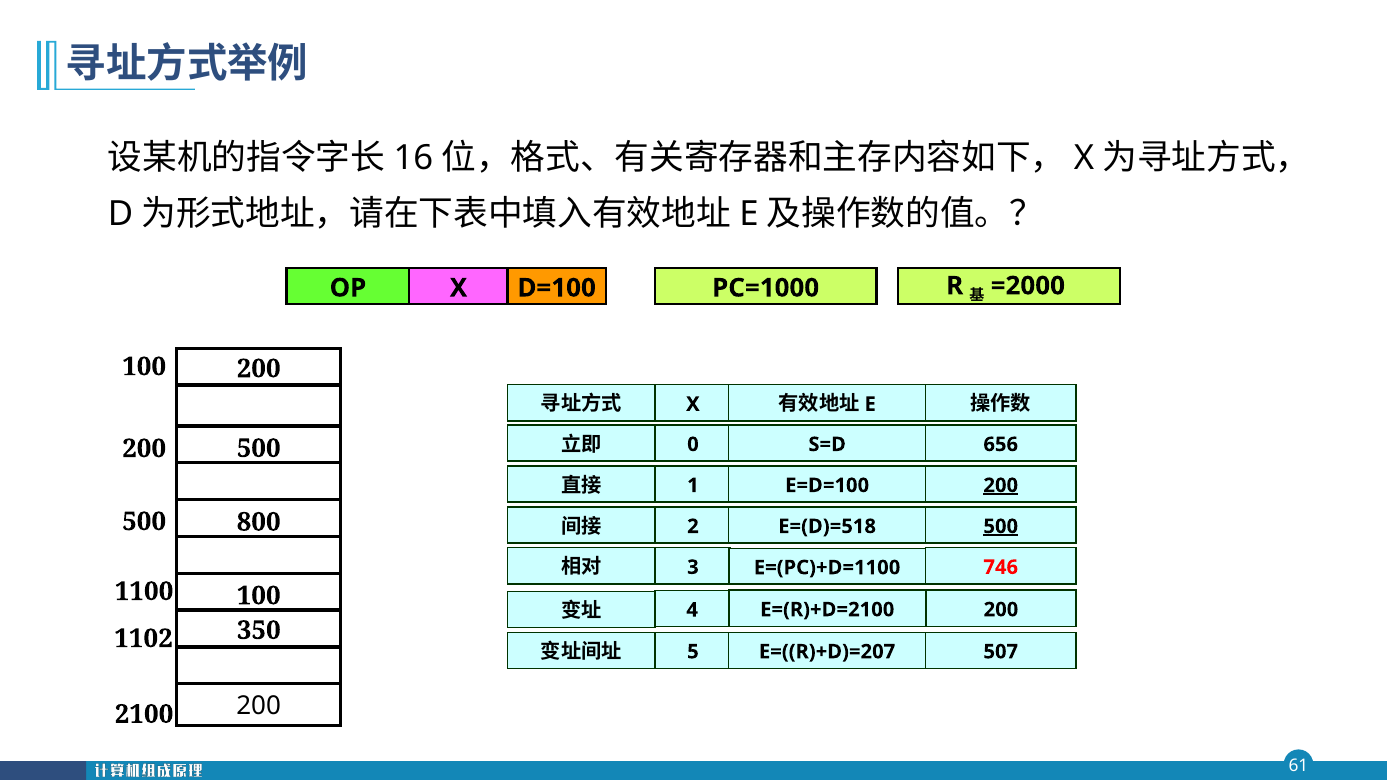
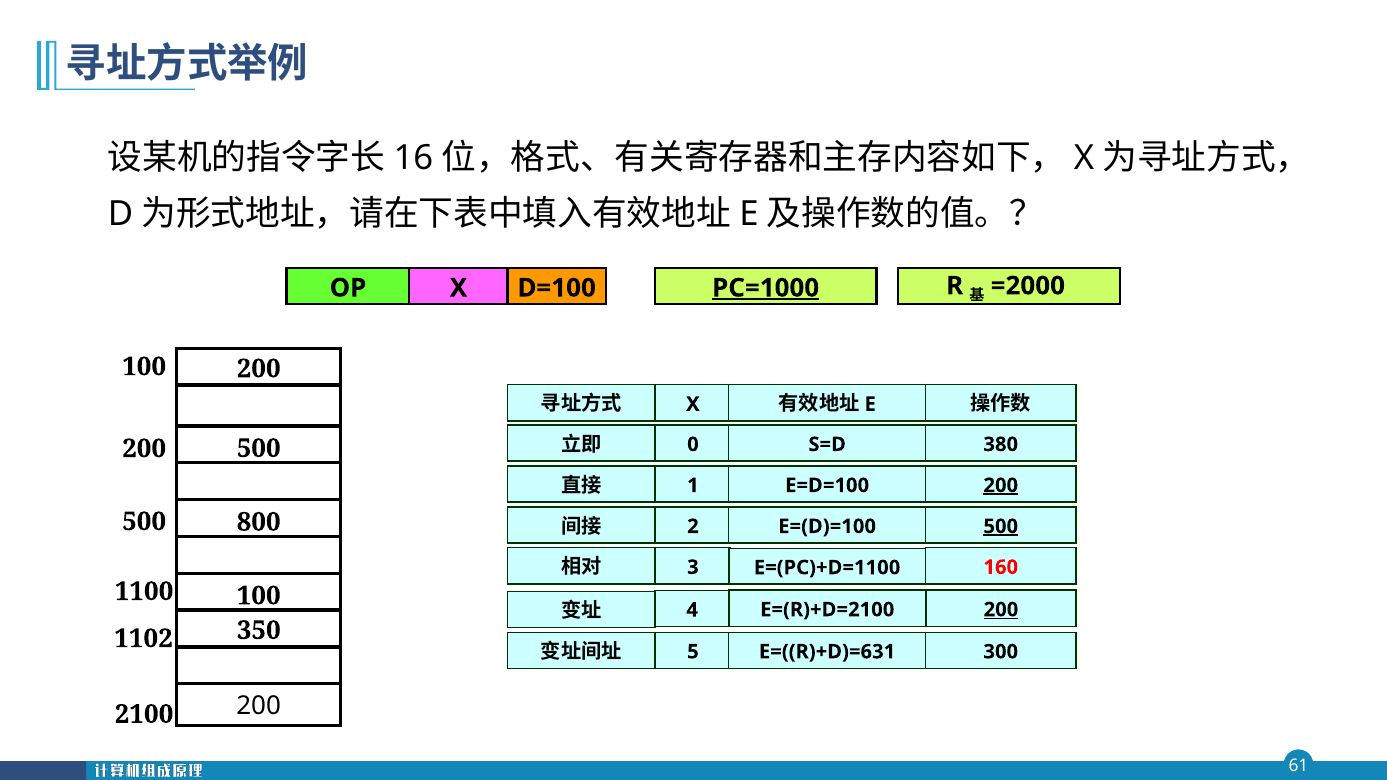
PC=1000 underline: none -> present (766, 288)
656: 656 -> 380 (1001, 445)
E=(D)=518: E=(D)=518 -> E=(D)=100 (827, 527)
746: 746 -> 160 (1001, 567)
200 underline: none -> present (1001, 610)
507: 507 -> 300 (1001, 652)
E=((R)+D)=207: E=((R)+D)=207 -> E=((R)+D)=631 (827, 652)
